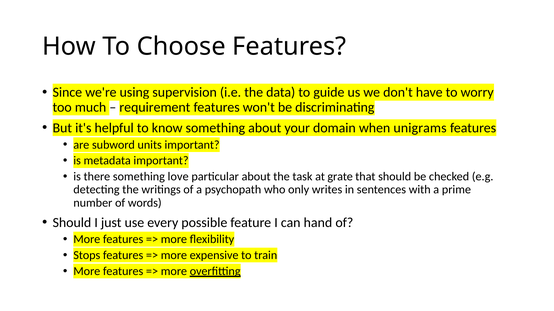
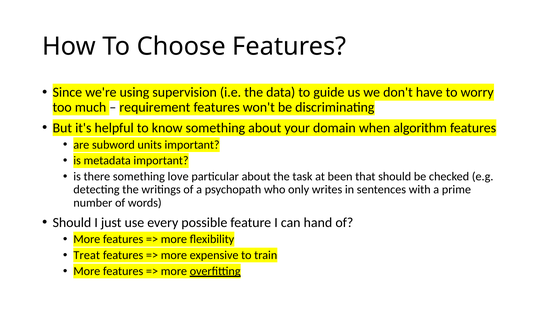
unigrams: unigrams -> algorithm (420, 128)
grate: grate -> been (340, 177)
Stops: Stops -> Treat (87, 256)
